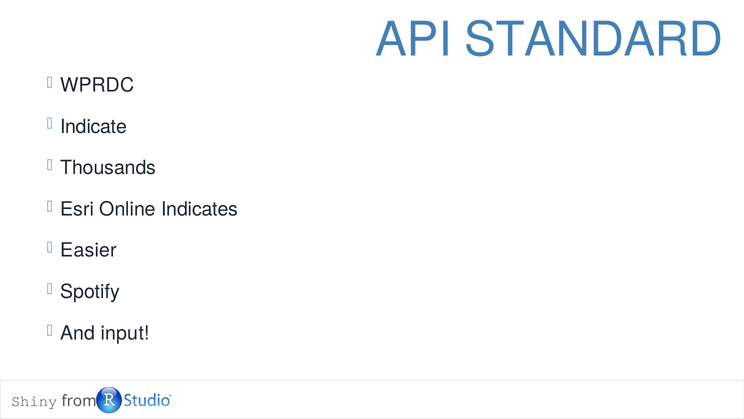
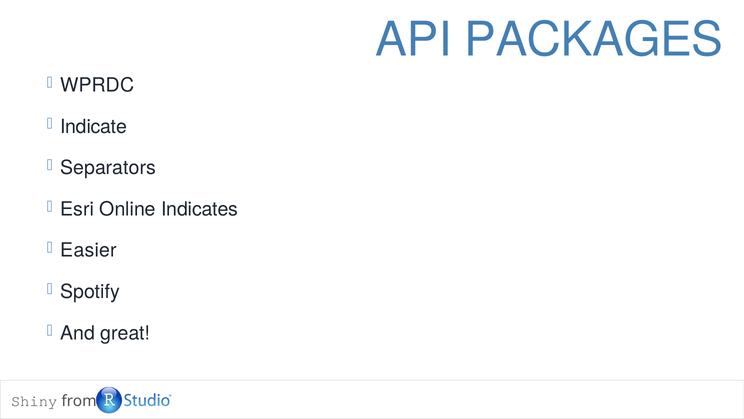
STANDARD: STANDARD -> PACKAGES (594, 40)
Thousands: Thousands -> Separators (108, 168)
input: input -> great (125, 333)
